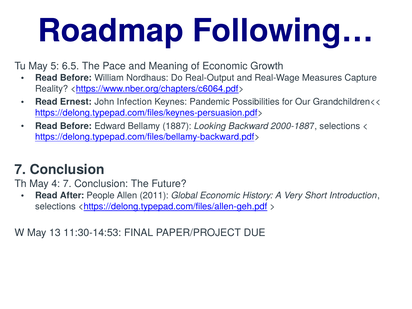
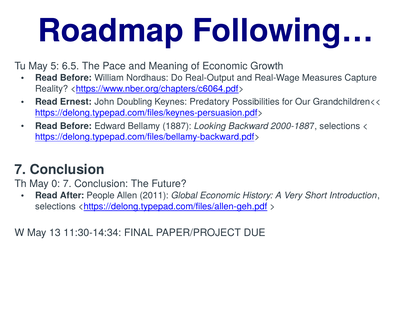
Infection: Infection -> Doubling (134, 102)
Pandemic: Pandemic -> Predatory (210, 102)
4: 4 -> 0 (56, 184)
11:30-14:53: 11:30-14:53 -> 11:30-14:34 (92, 233)
